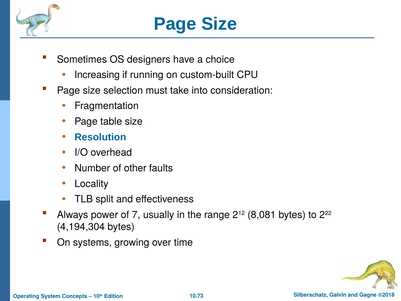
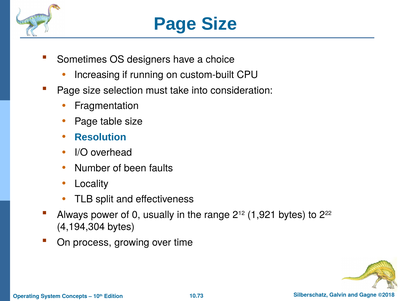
other: other -> been (135, 168)
7: 7 -> 0 (136, 215)
8,081: 8,081 -> 1,921 (262, 215)
systems: systems -> process (92, 242)
